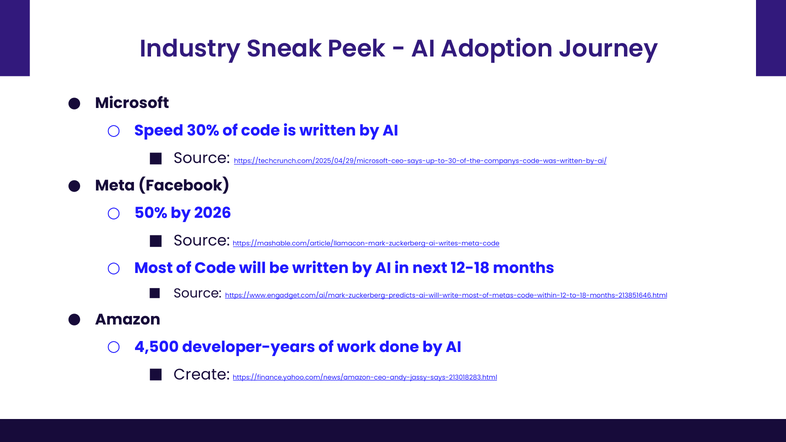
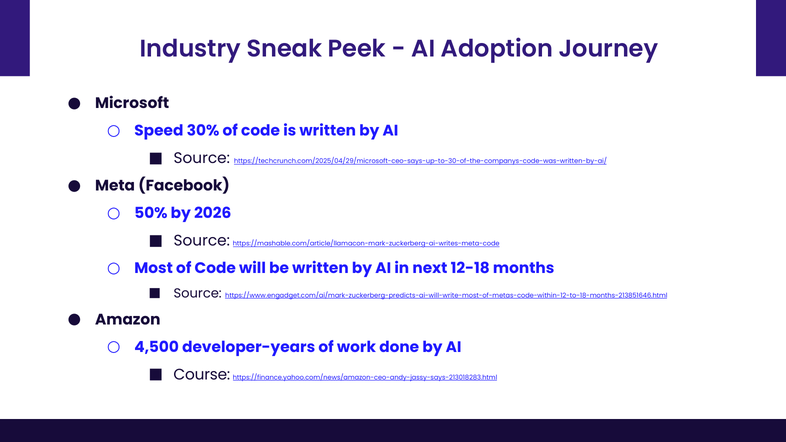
Create: Create -> Course (202, 375)
